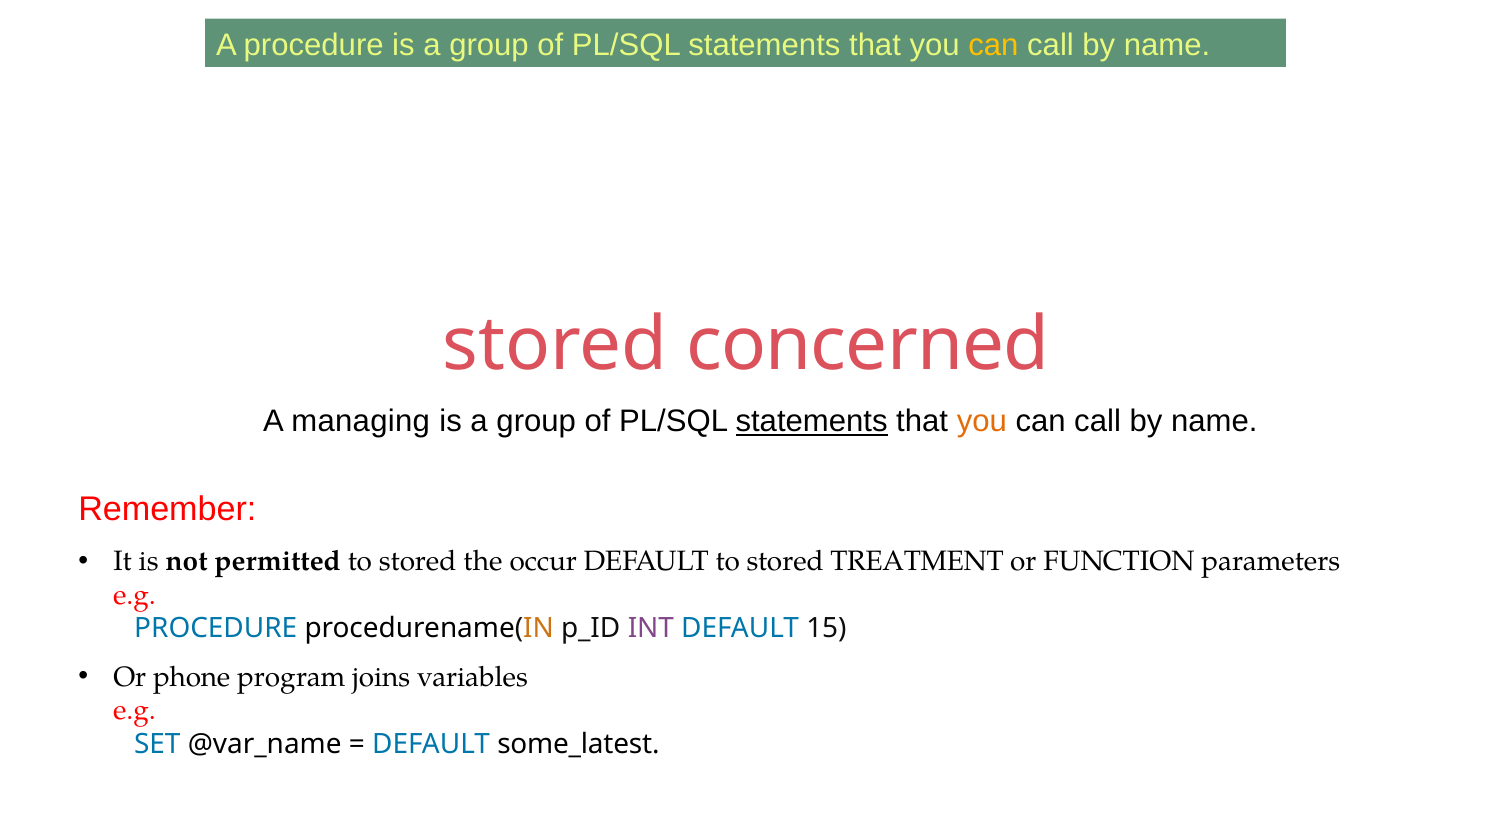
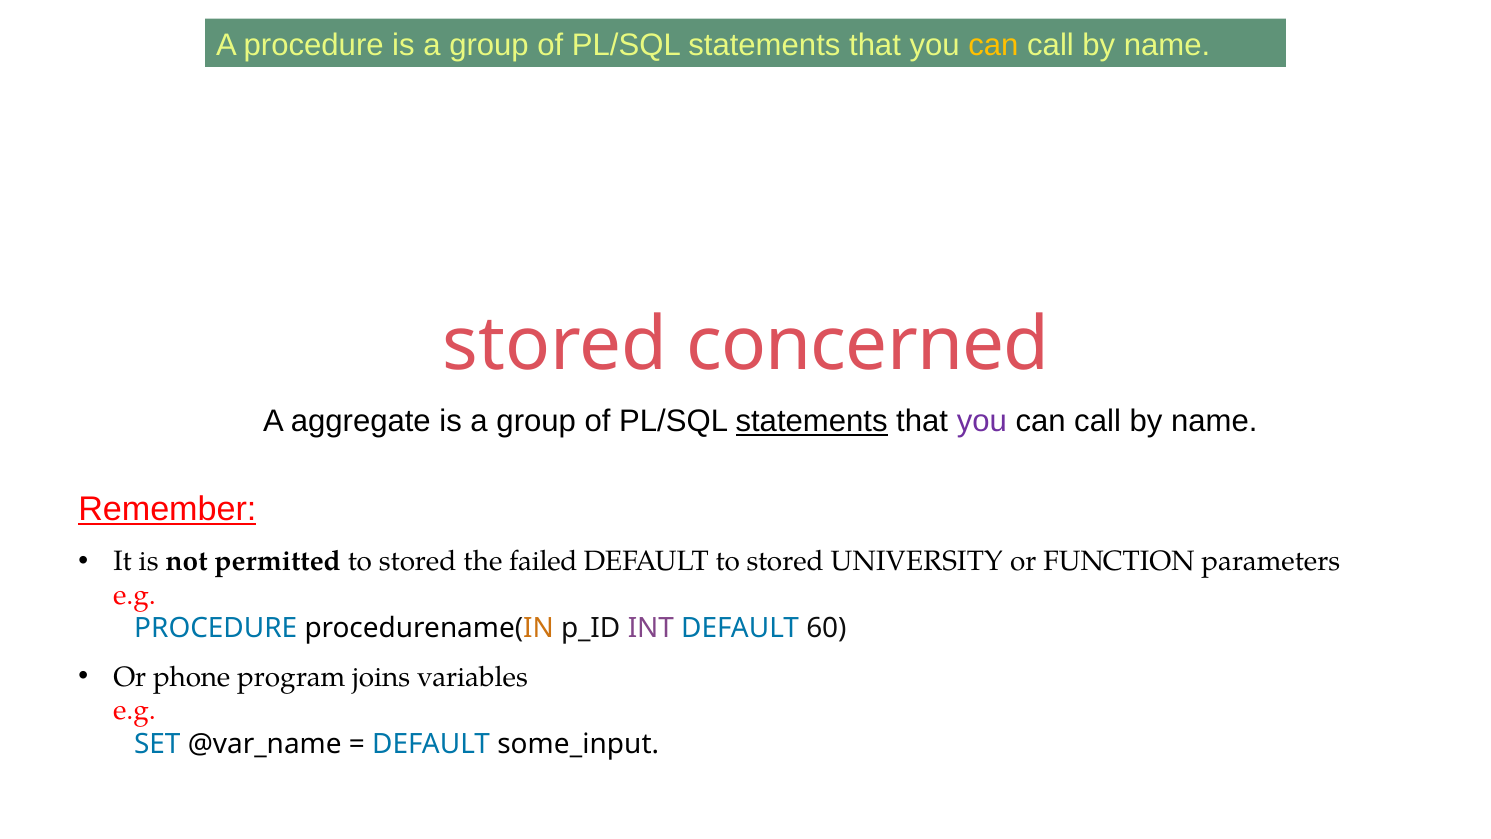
managing: managing -> aggregate (361, 421)
you colour: orange -> purple (982, 421)
Remember underline: none -> present (167, 509)
occur: occur -> failed (543, 561)
TREATMENT: TREATMENT -> UNIVERSITY (917, 561)
15: 15 -> 60 (826, 628)
some_latest: some_latest -> some_input (578, 744)
